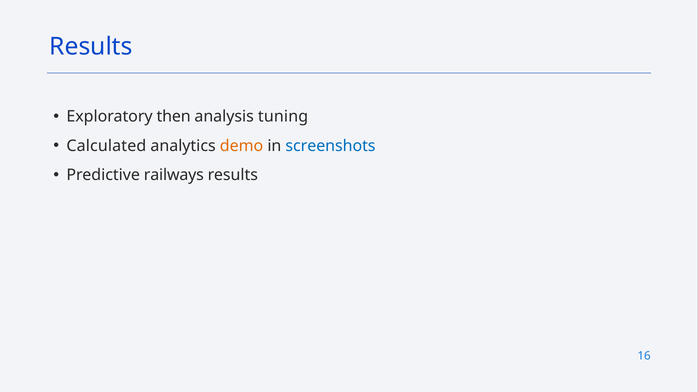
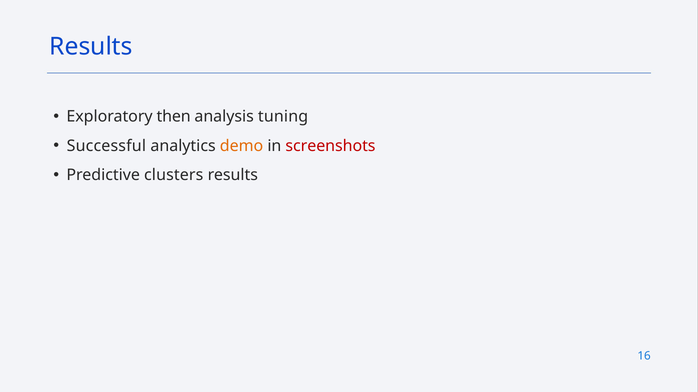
Calculated: Calculated -> Successful (106, 146)
screenshots colour: blue -> red (331, 146)
railways: railways -> clusters (174, 175)
